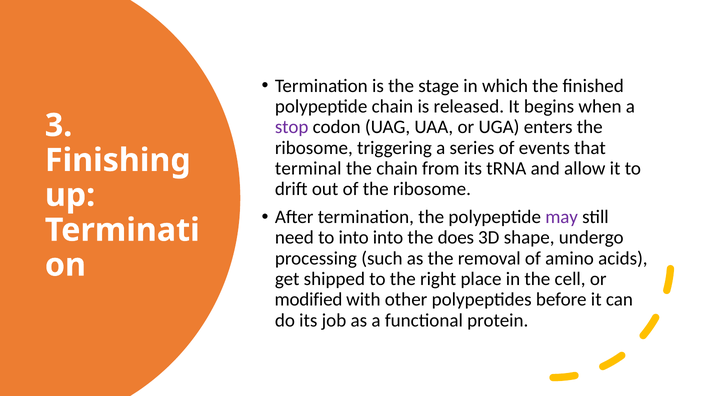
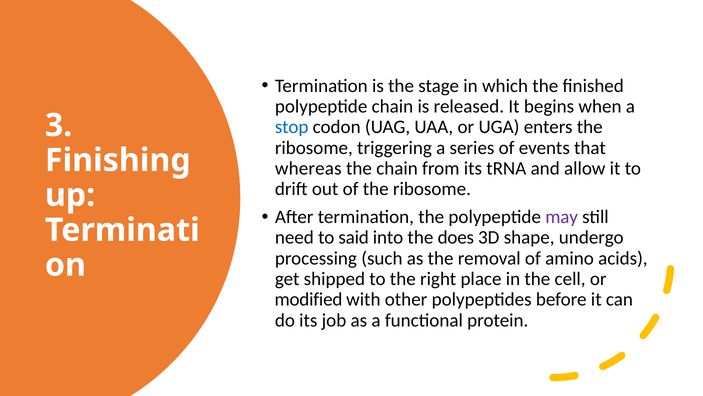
stop colour: purple -> blue (292, 127)
terminal: terminal -> whereas (308, 168)
to into: into -> said (354, 237)
